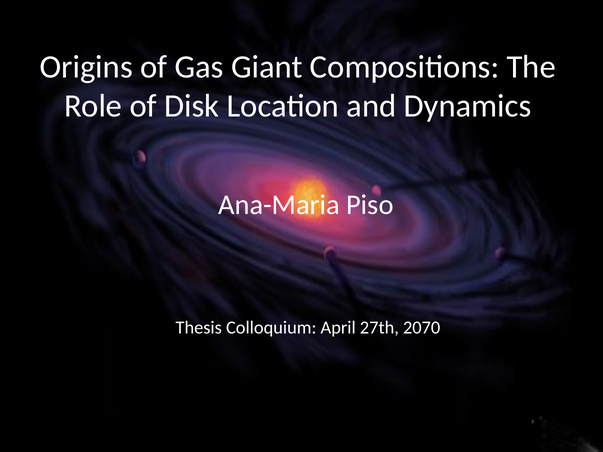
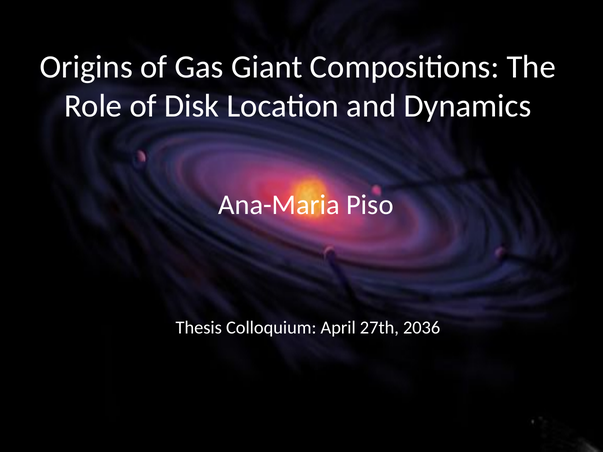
2070: 2070 -> 2036 (422, 328)
